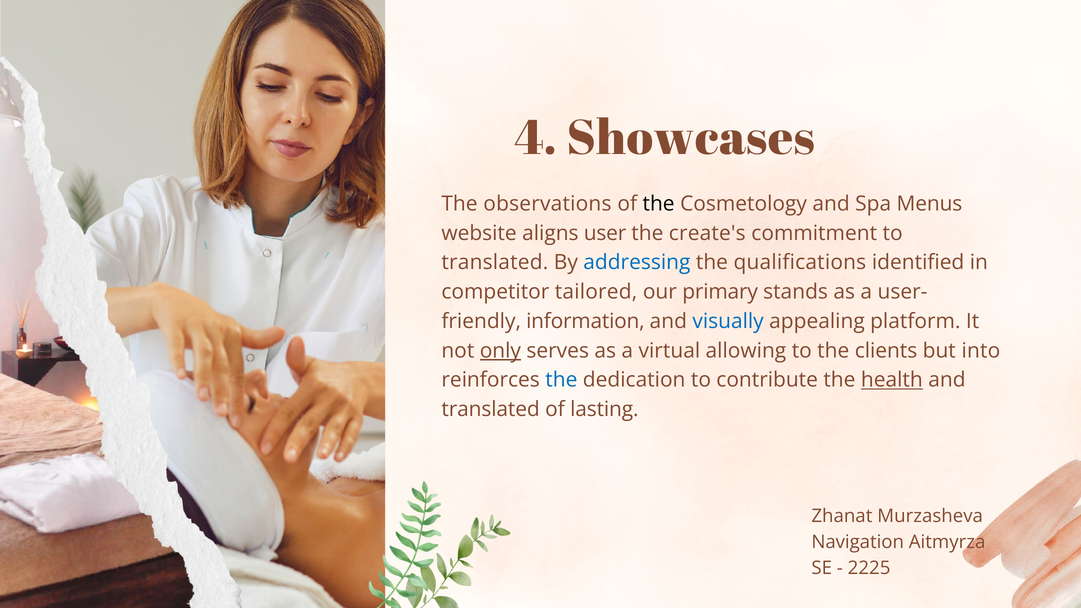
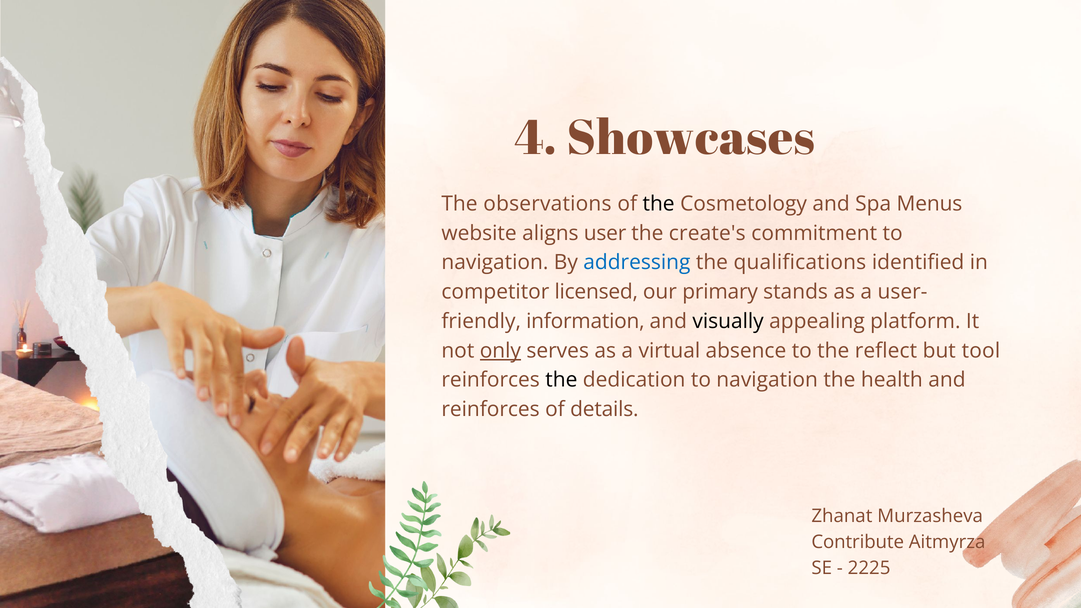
translated: translated -> navigation (495, 263)
tailored: tailored -> licensed (596, 292)
visually colour: blue -> black (728, 321)
allowing: allowing -> absence (746, 351)
clients: clients -> reflect (886, 351)
into: into -> tool (981, 351)
the colour: blue -> black (561, 380)
dedication to contribute: contribute -> navigation (767, 380)
health underline: present -> none (892, 380)
translated: translated -> reinforces (491, 409)
lasting: lasting -> details (604, 409)
Navigation: Navigation -> Contribute (858, 542)
